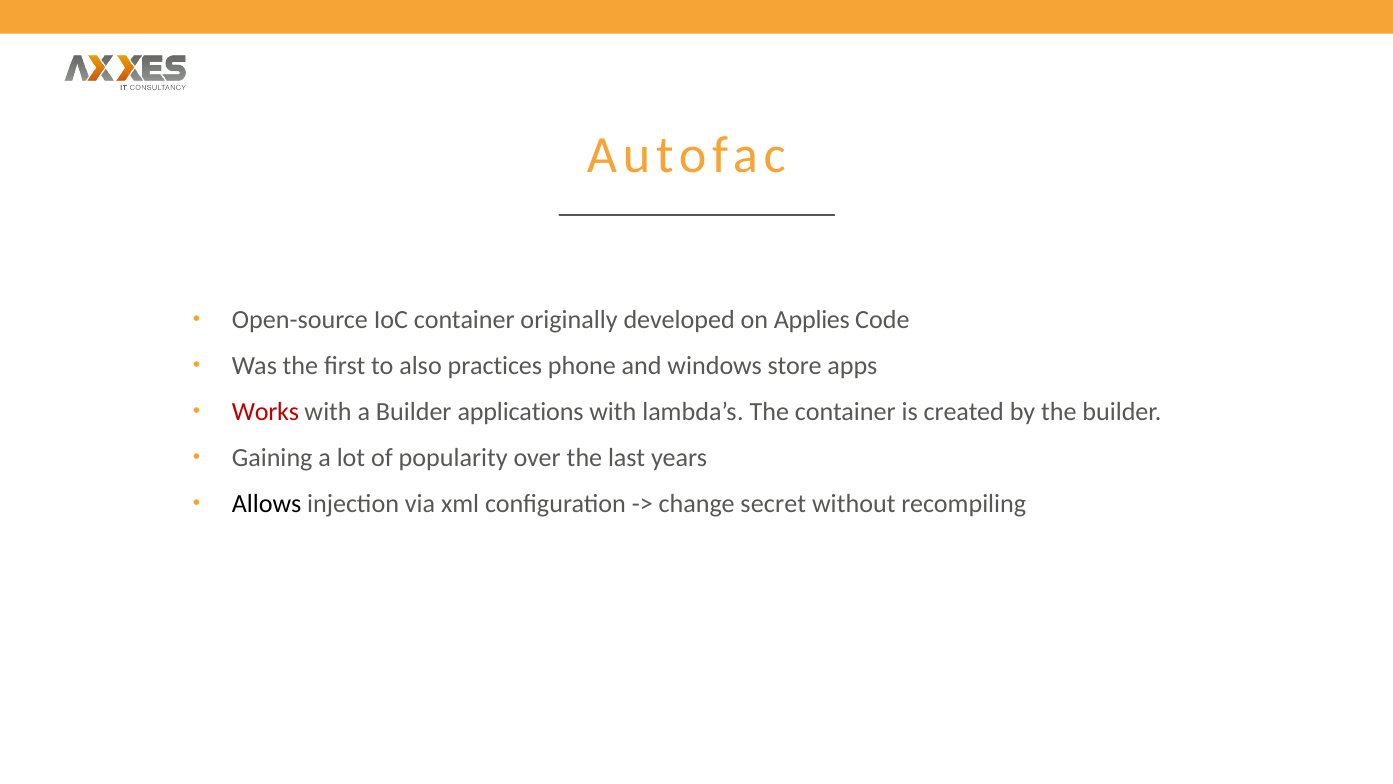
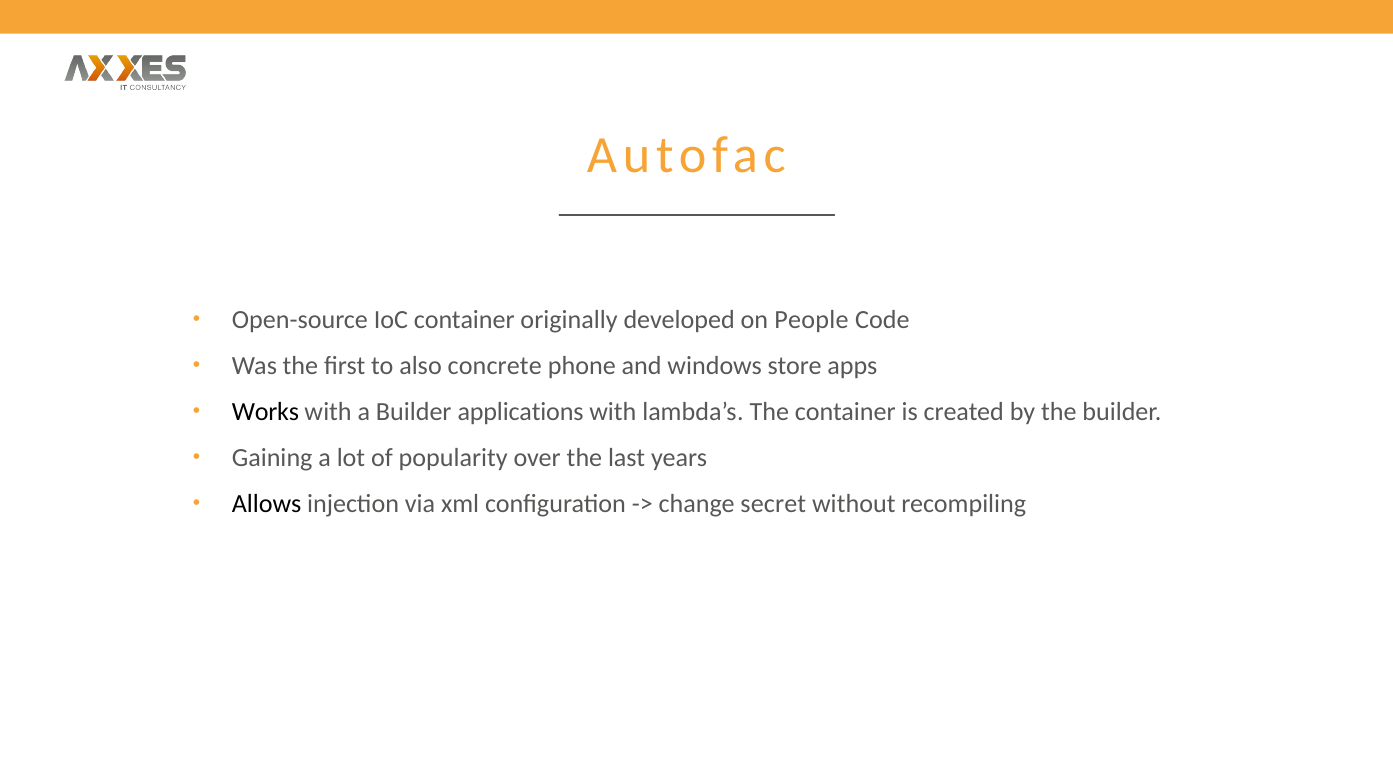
Applies: Applies -> People (812, 320)
practices: practices -> concrete (495, 366)
Works colour: red -> black (265, 412)
